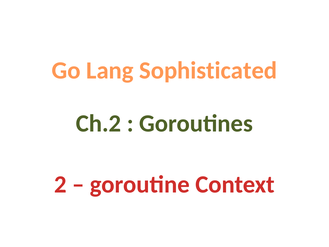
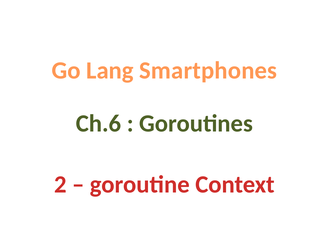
Sophisticated: Sophisticated -> Smartphones (208, 70)
Ch.2: Ch.2 -> Ch.6 (99, 123)
